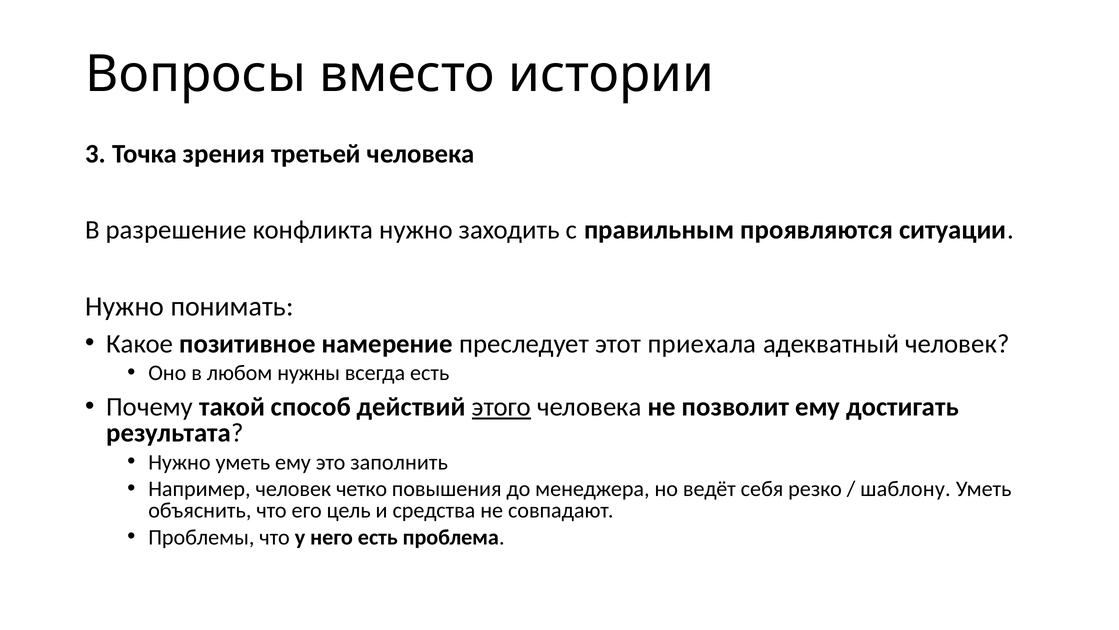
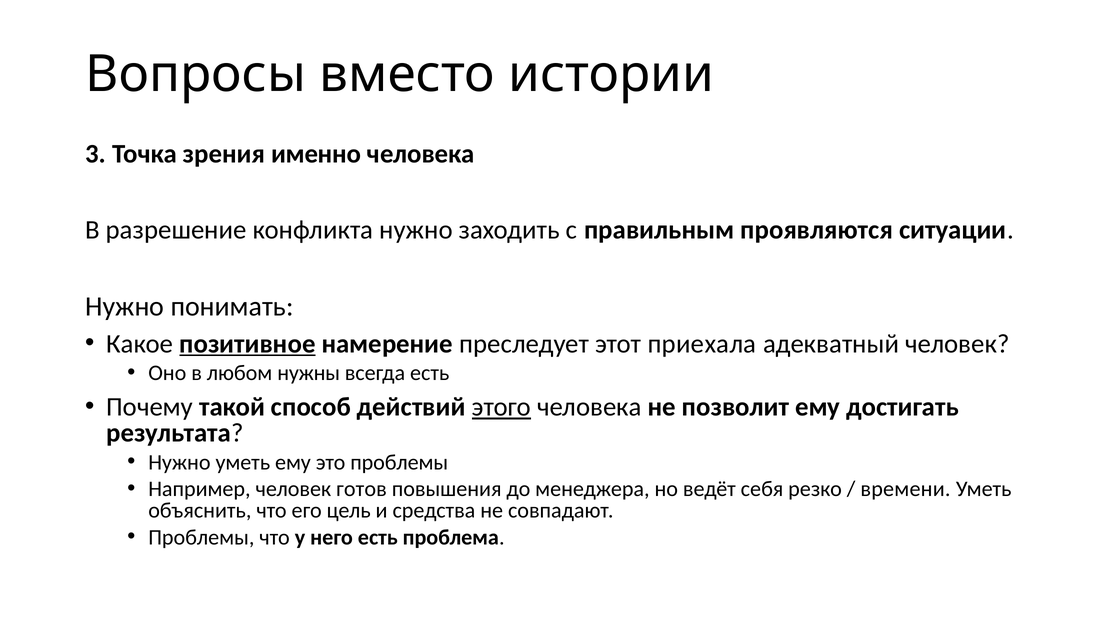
третьей: третьей -> именно (316, 154)
позитивное underline: none -> present (247, 343)
это заполнить: заполнить -> проблемы (399, 462)
четко: четко -> готов (361, 489)
шаблону: шаблону -> времени (905, 489)
